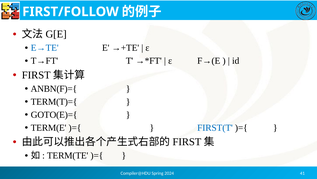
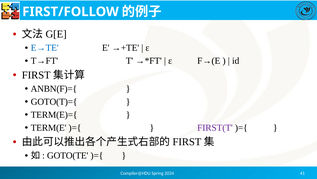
TERM(T)={: TERM(T)={ -> GOTO(T)={ (54, 101)
GOTO(E)={: GOTO(E)={ -> TERM(E)={ (54, 114)
FIRST(T colour: blue -> purple (215, 127)
TERM(TE: TERM(TE -> GOTO(TE (68, 155)
